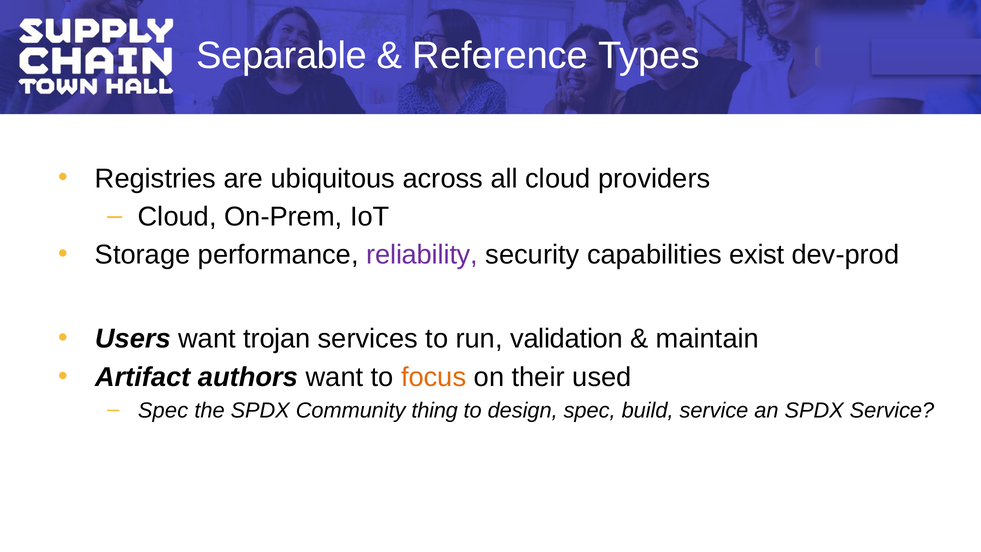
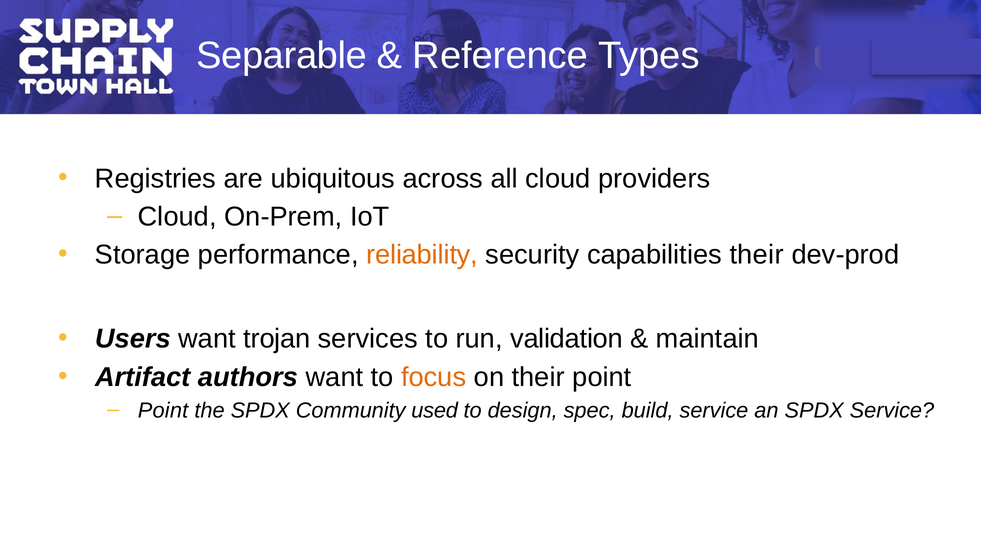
reliability colour: purple -> orange (422, 255)
capabilities exist: exist -> their (757, 255)
their used: used -> point (602, 377)
Spec: Spec -> Point (163, 410)
thing: thing -> used (435, 410)
